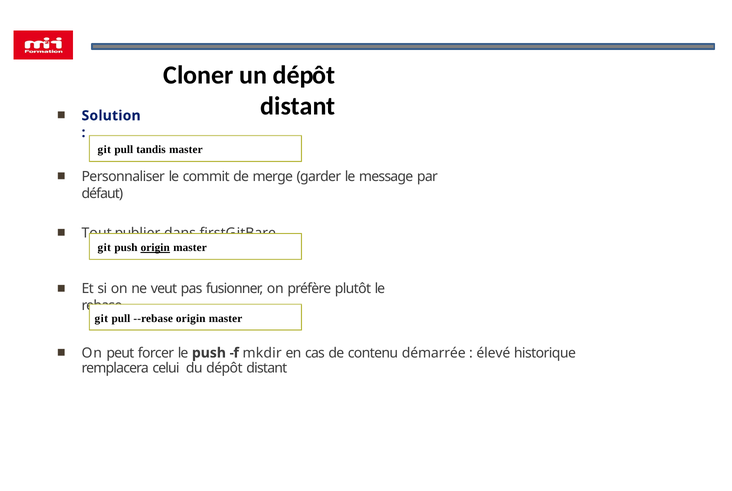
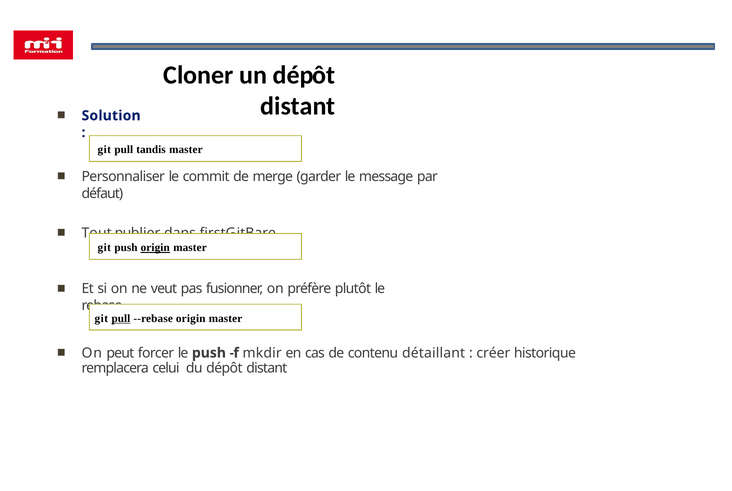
pull underline: none -> present (121, 318)
démarrée: démarrée -> détaillant (434, 353)
élevé: élevé -> créer (493, 353)
